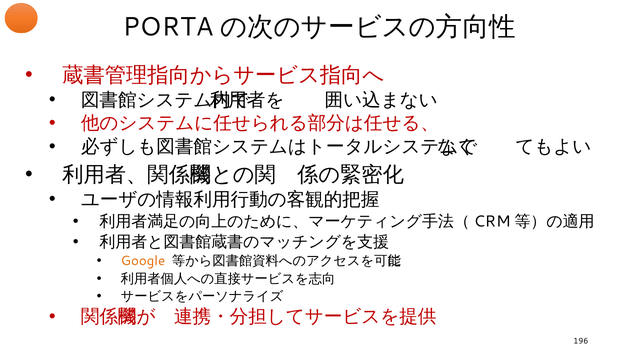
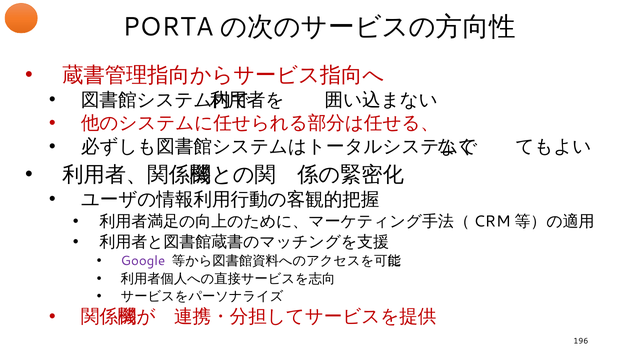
Google colour: orange -> purple (143, 261)
